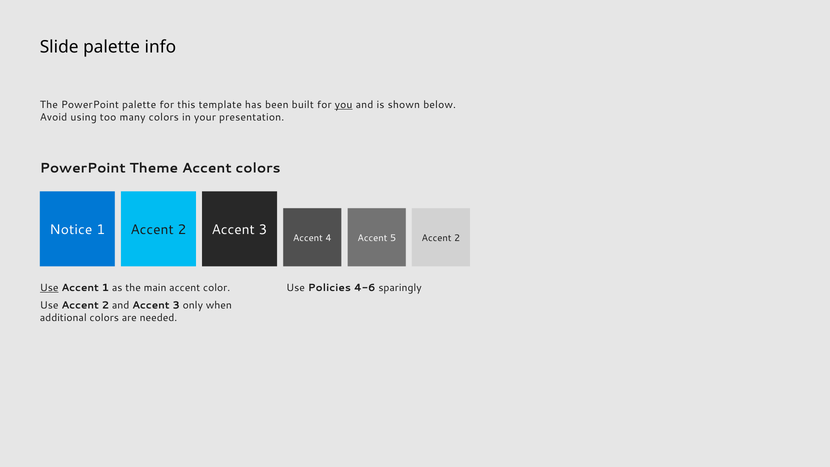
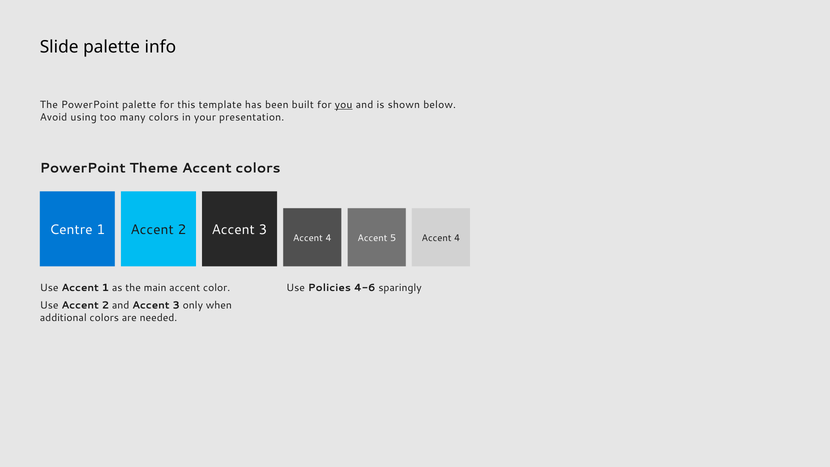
Notice: Notice -> Centre (71, 230)
5 Accent 2: 2 -> 4 (457, 238)
Use underline: present -> none (49, 288)
